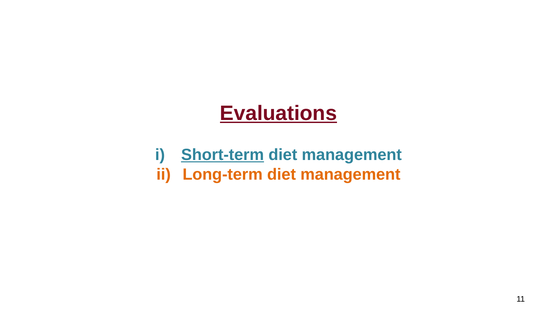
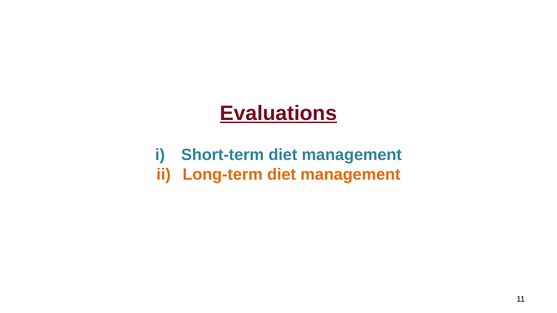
Short-term underline: present -> none (223, 155)
